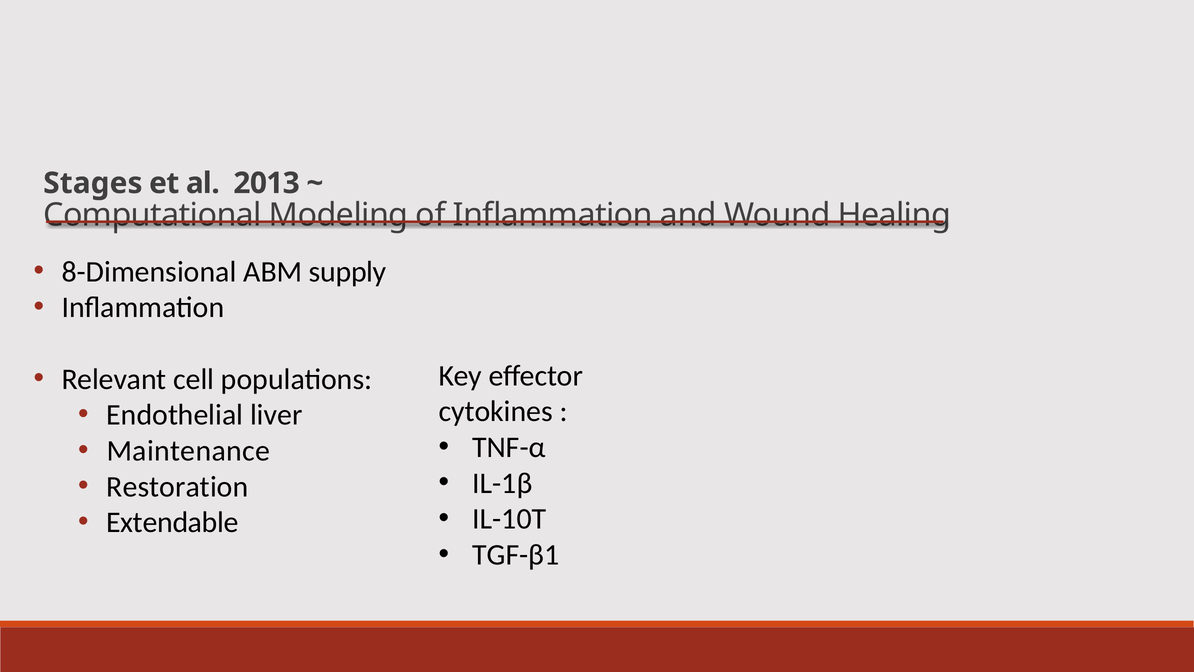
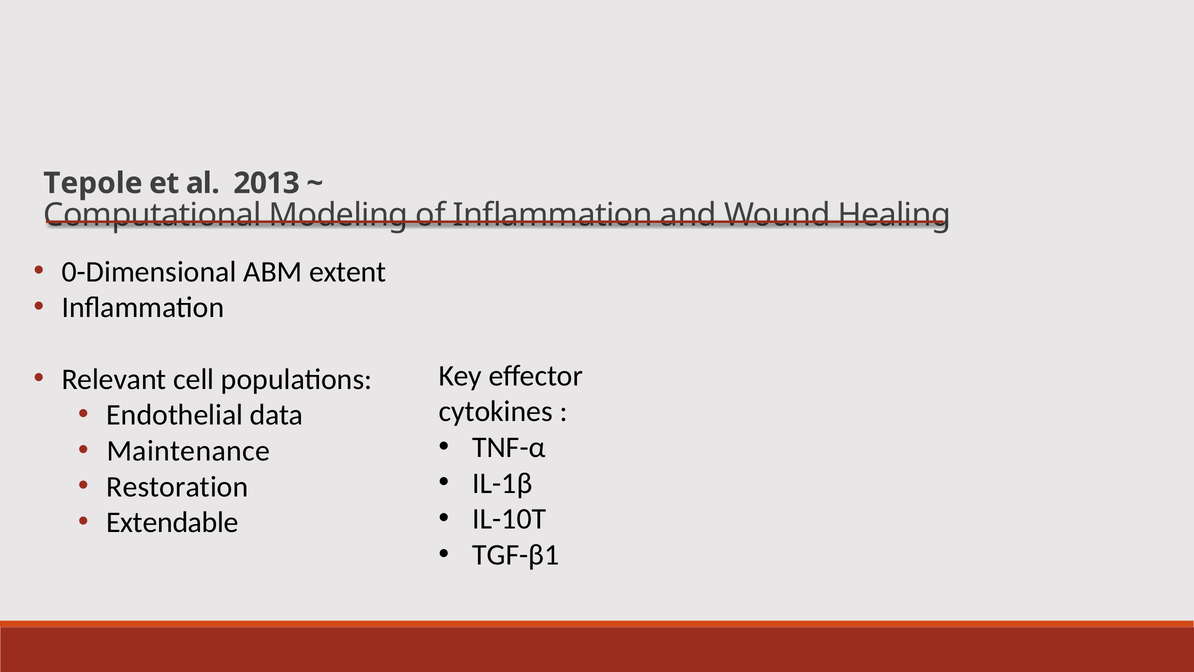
Stages: Stages -> Tepole (93, 183)
8-Dimensional: 8-Dimensional -> 0-Dimensional (149, 272)
supply: supply -> extent (348, 272)
liver: liver -> data (277, 415)
